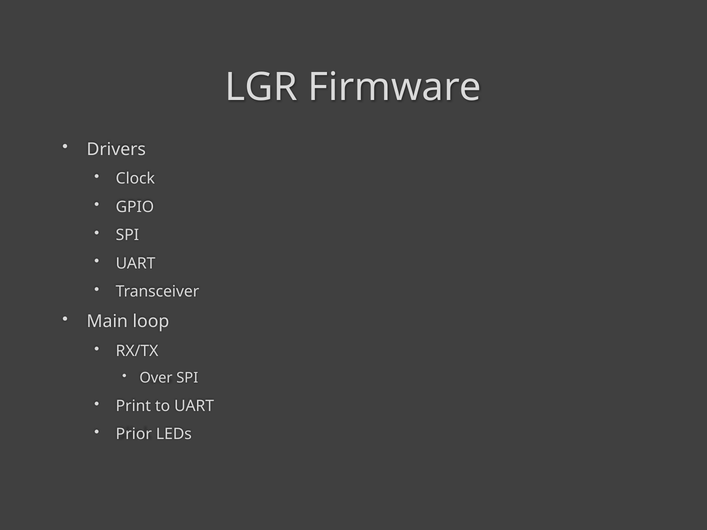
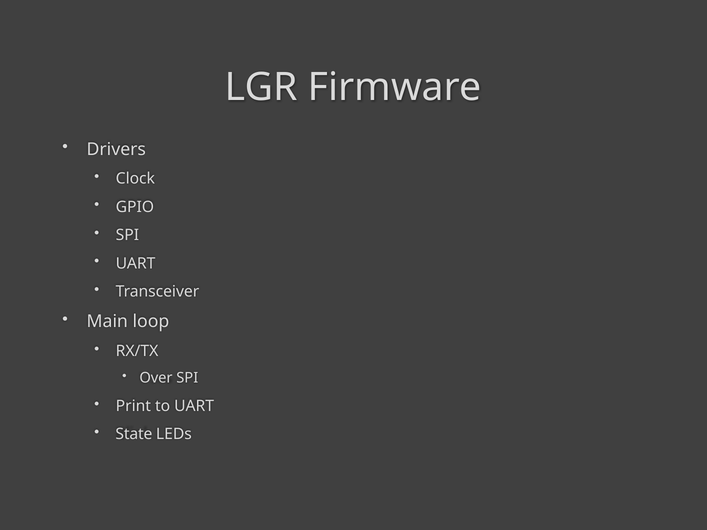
Prior: Prior -> State (134, 434)
